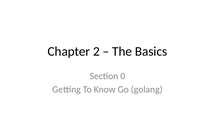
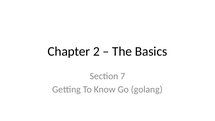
0: 0 -> 7 (123, 76)
